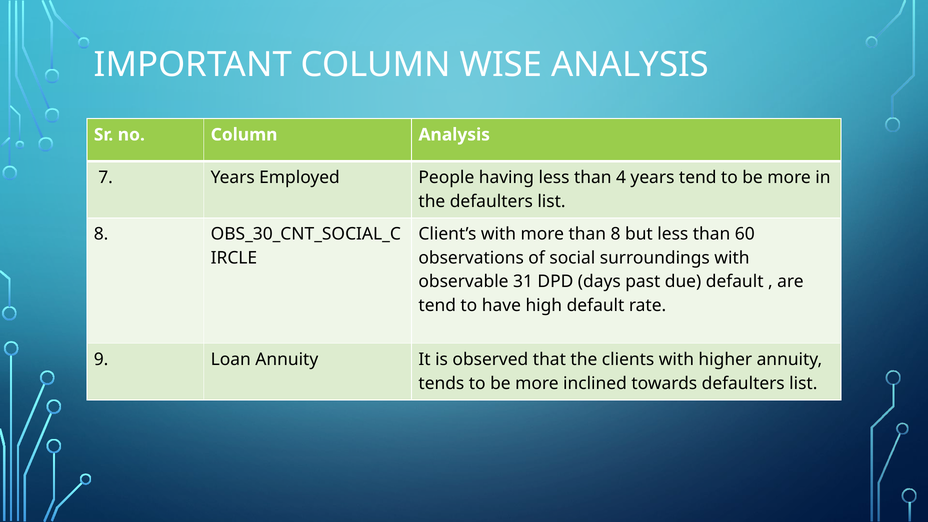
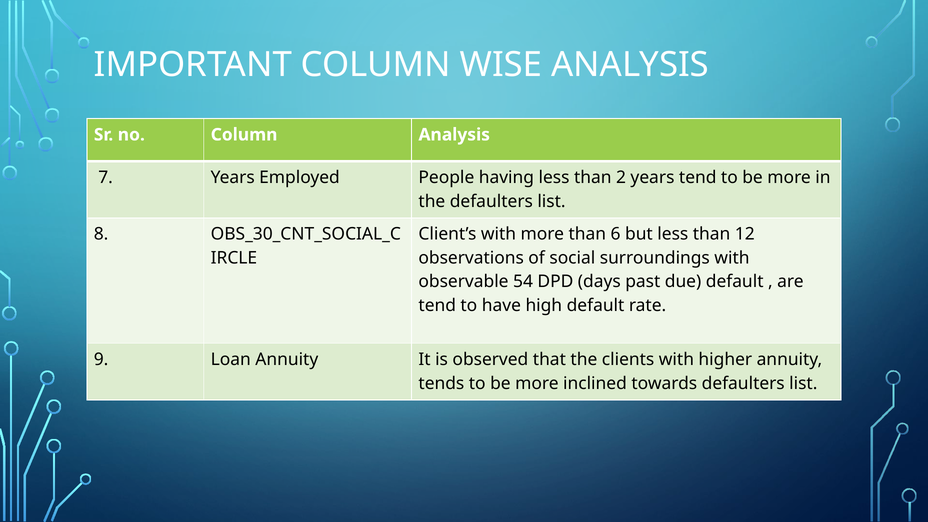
4: 4 -> 2 (621, 178)
than 8: 8 -> 6 (616, 234)
60: 60 -> 12 (745, 234)
31: 31 -> 54 (523, 282)
